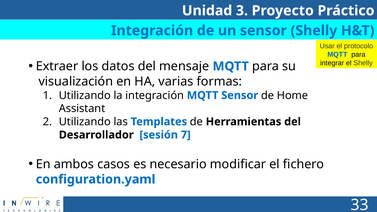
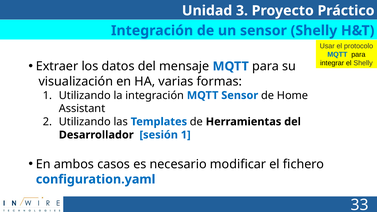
sesión 7: 7 -> 1 (186, 135)
